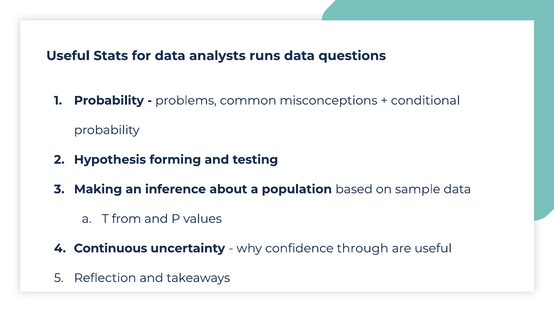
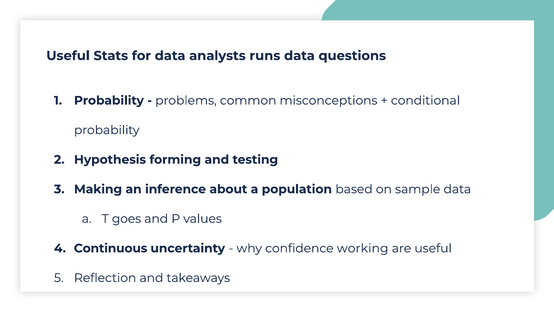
from: from -> goes (127, 219)
through: through -> working (363, 248)
